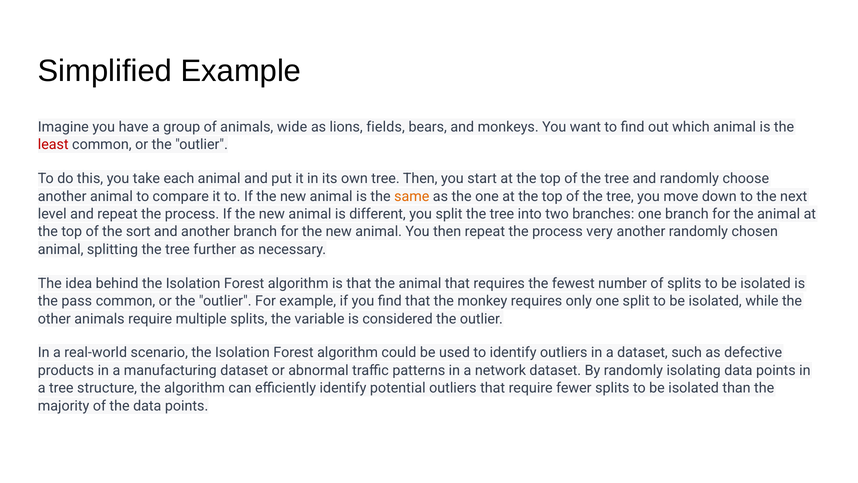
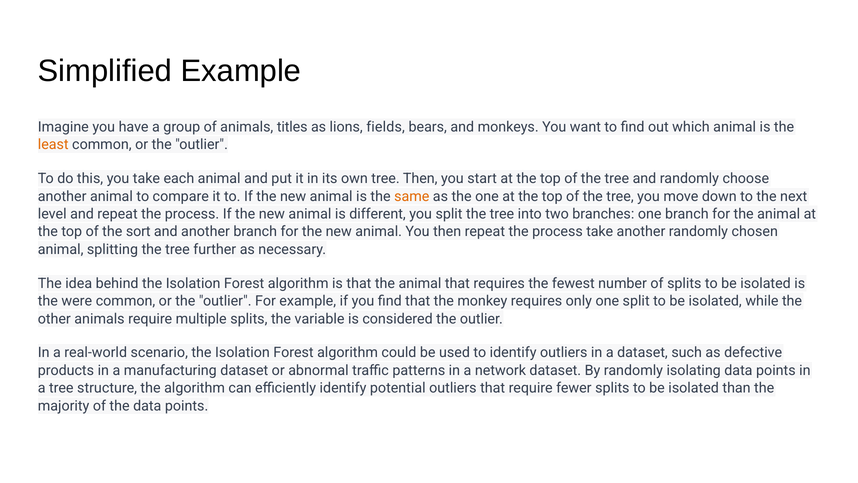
wide: wide -> titles (292, 127)
least colour: red -> orange (53, 145)
process very: very -> take (600, 232)
pass: pass -> were (77, 301)
